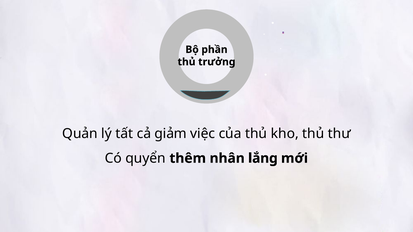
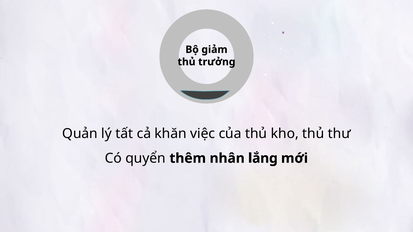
phần: phần -> giảm (214, 50)
giảm: giảm -> khăn (171, 134)
